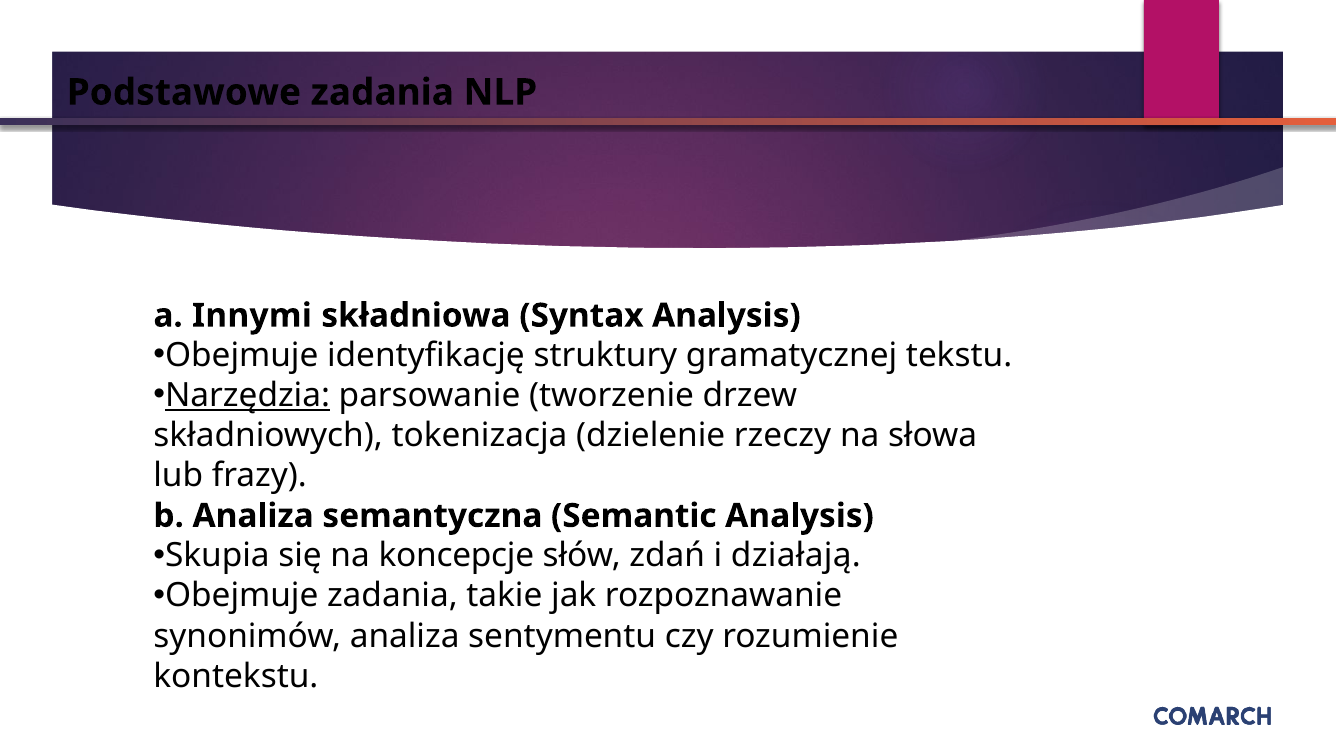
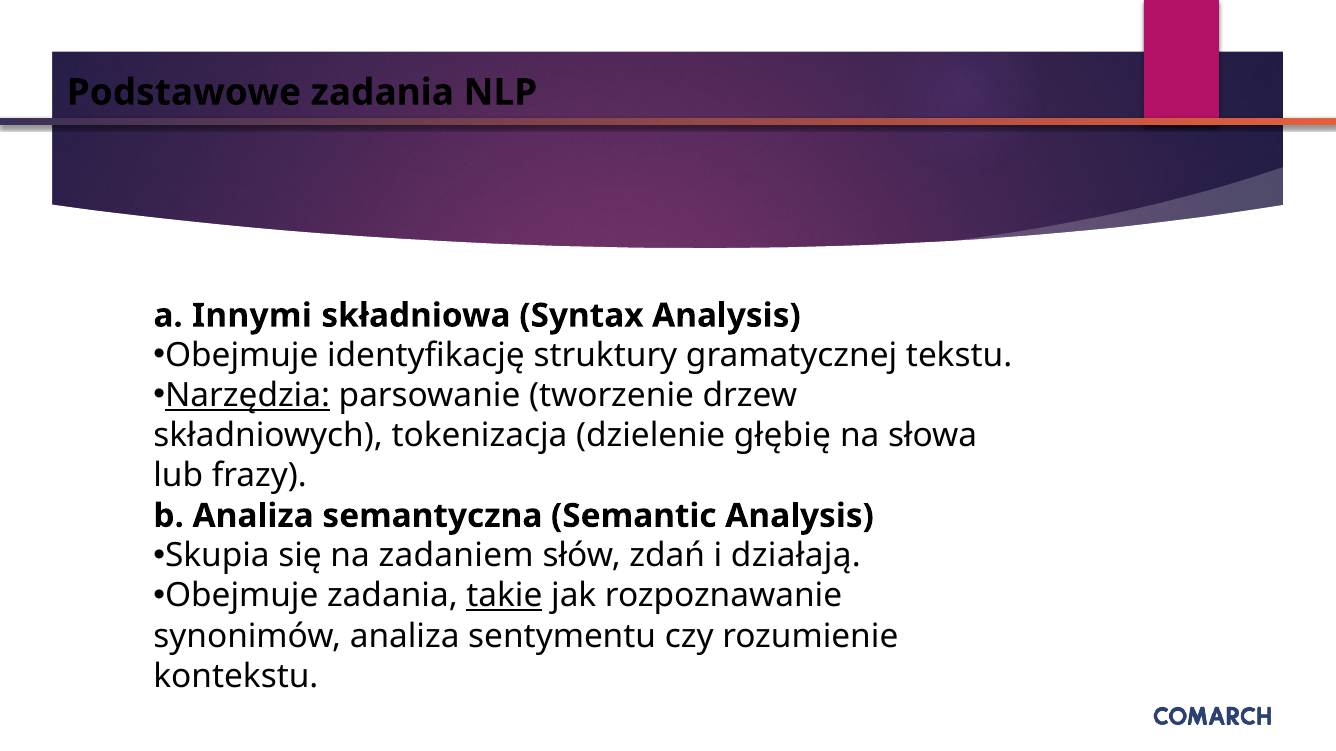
rzeczy: rzeczy -> głębię (782, 436)
koncepcje: koncepcje -> zadaniem (456, 556)
takie underline: none -> present (504, 596)
